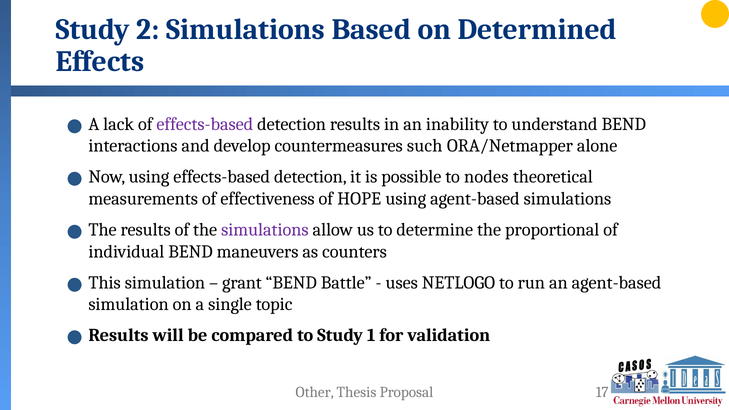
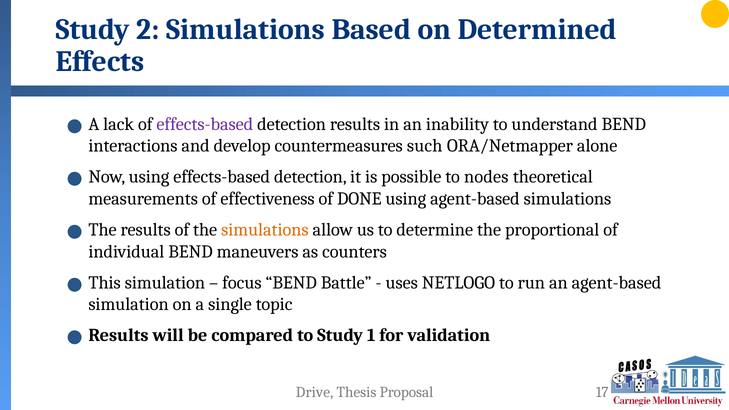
HOPE: HOPE -> DONE (359, 199)
simulations colour: purple -> orange (265, 230)
grant: grant -> focus (242, 283)
Other: Other -> Drive (315, 392)
